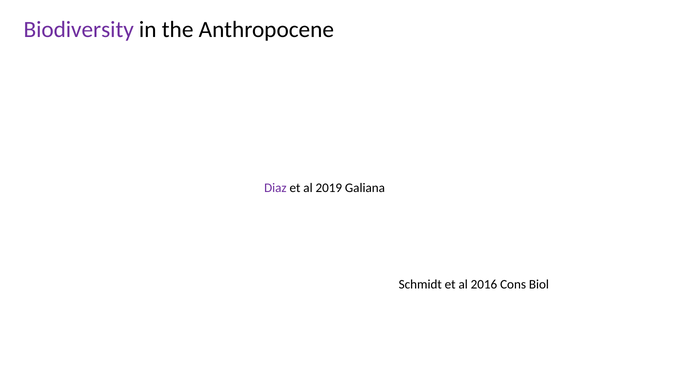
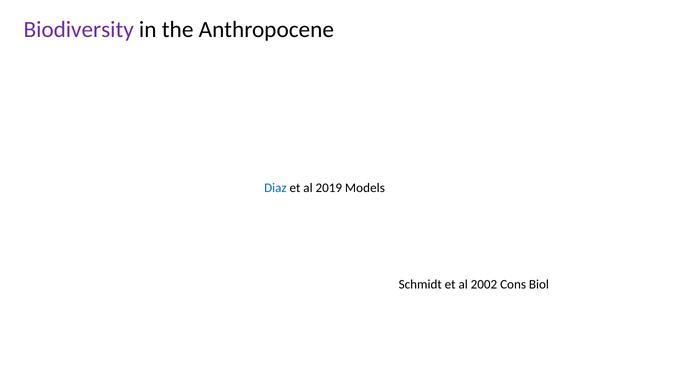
Diaz colour: purple -> blue (275, 188)
Galiana: Galiana -> Models (365, 188)
2016: 2016 -> 2002 (484, 285)
